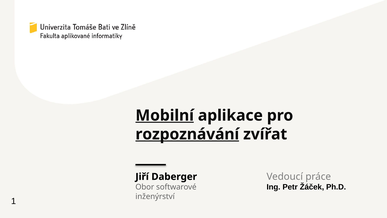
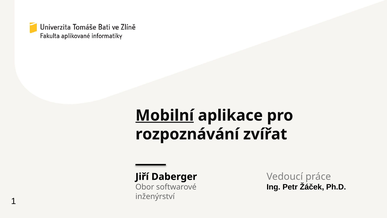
rozpoznávání underline: present -> none (187, 134)
